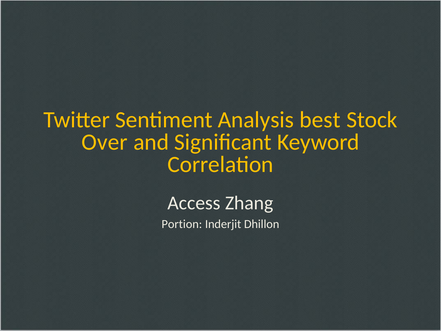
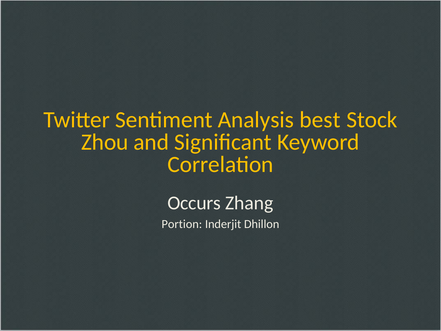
Over: Over -> Zhou (105, 142)
Access: Access -> Occurs (194, 203)
